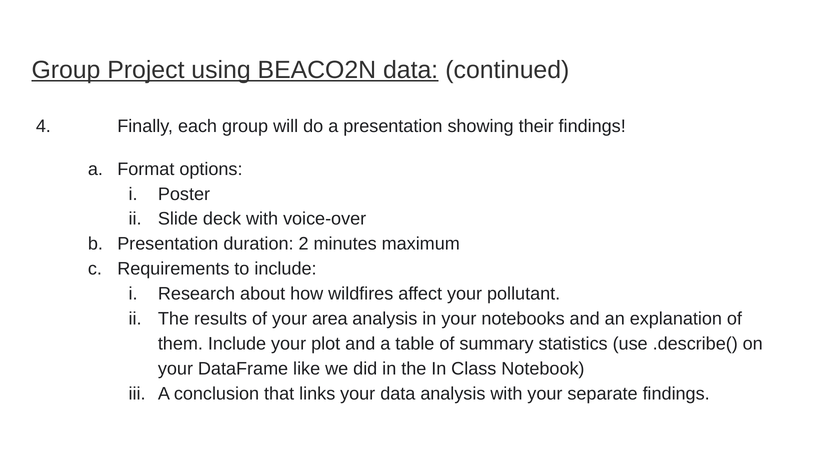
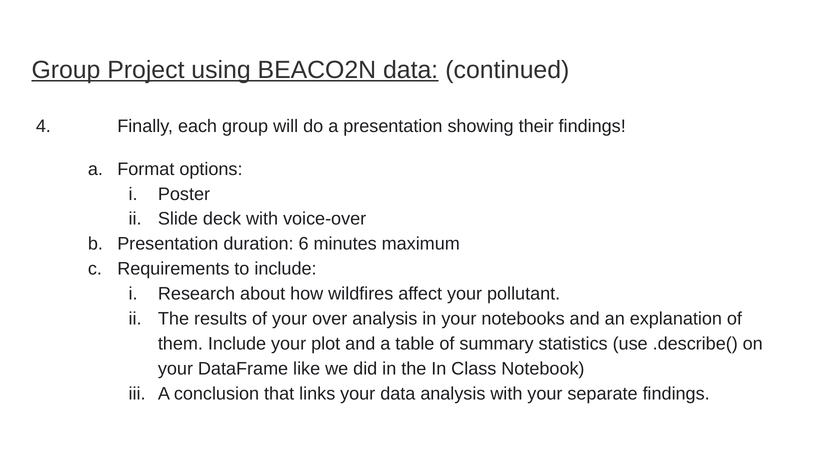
2: 2 -> 6 (304, 244)
area: area -> over (330, 319)
